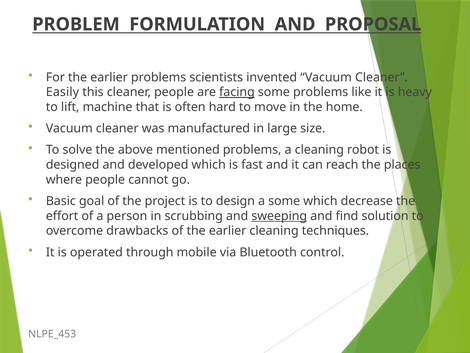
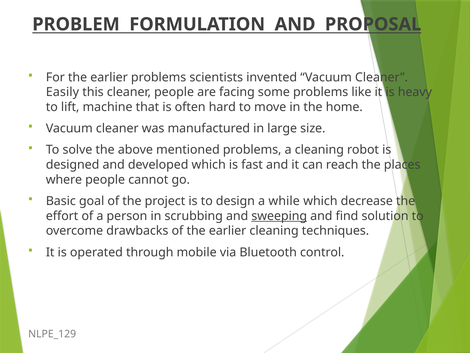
facing underline: present -> none (237, 92)
a some: some -> while (284, 201)
NLPE_453: NLPE_453 -> NLPE_129 (52, 334)
